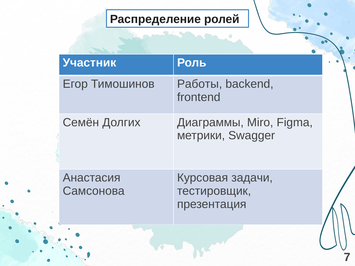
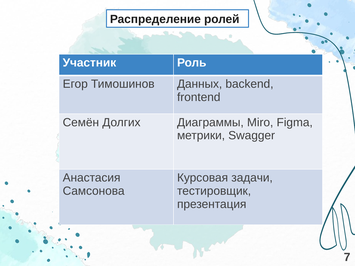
Работы: Работы -> Данных (200, 84)
